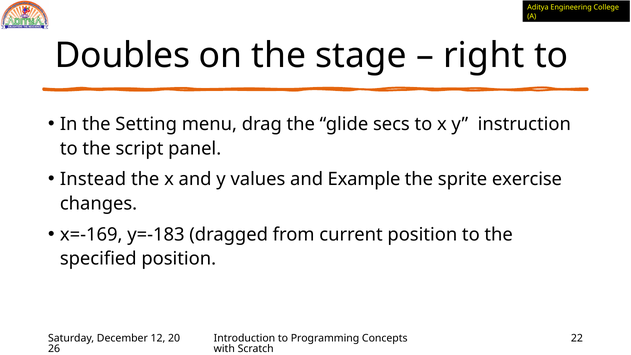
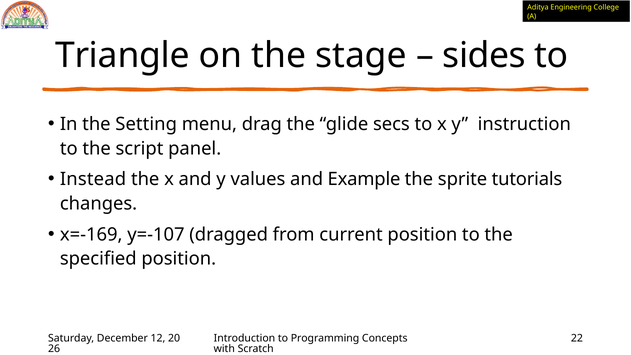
Doubles: Doubles -> Triangle (122, 56)
right: right -> sides (484, 56)
exercise: exercise -> tutorials (527, 179)
y=-183: y=-183 -> y=-107 (156, 234)
